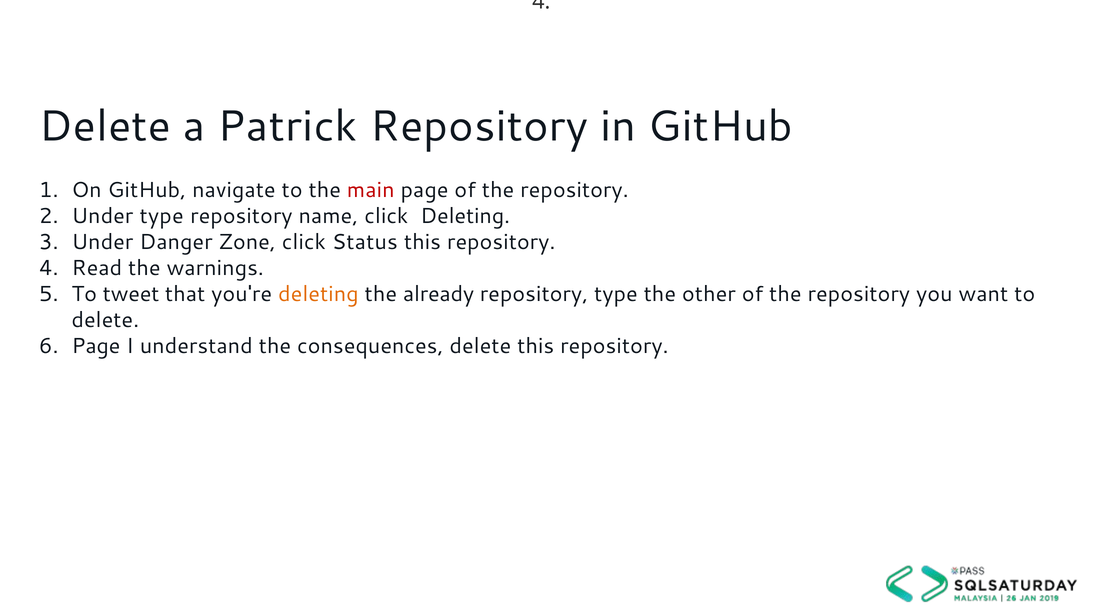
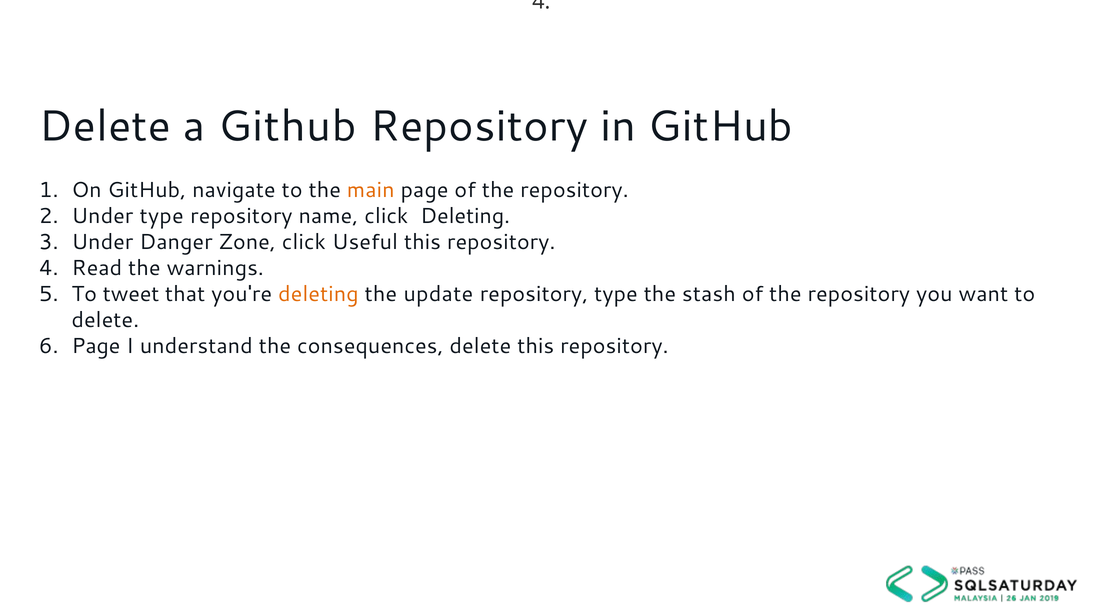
a Patrick: Patrick -> Github (287, 126)
main colour: red -> orange (371, 190)
Status: Status -> Useful (365, 242)
already: already -> update (438, 294)
other: other -> stash (709, 294)
